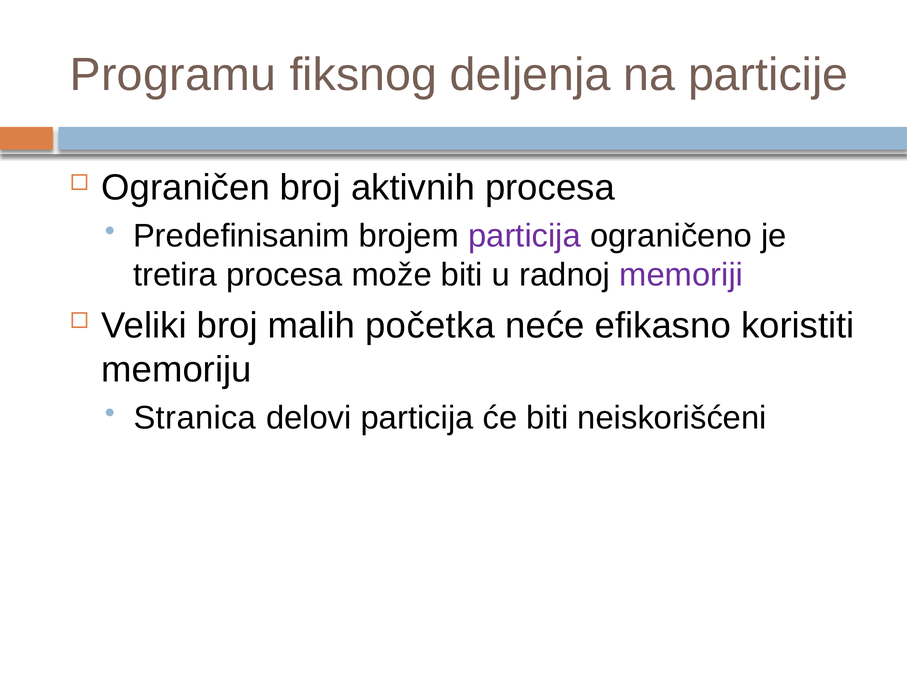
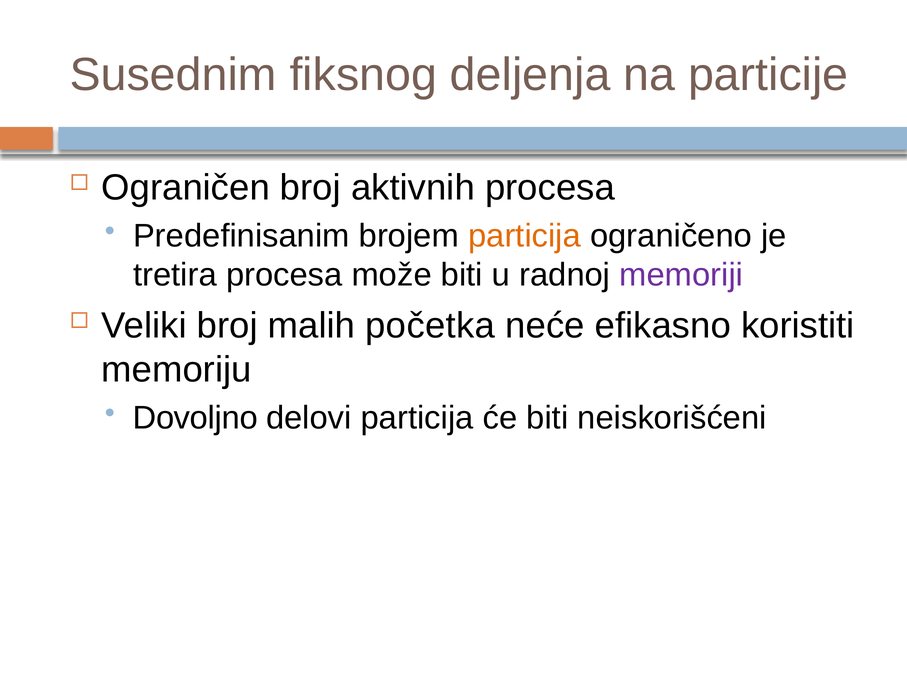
Programu: Programu -> Susednim (173, 75)
particija colour: purple -> orange (525, 236)
Stranica: Stranica -> Dovoljno (195, 418)
